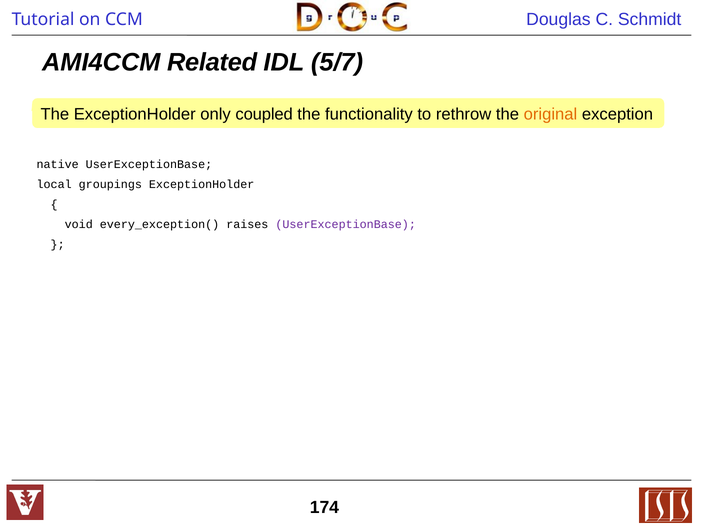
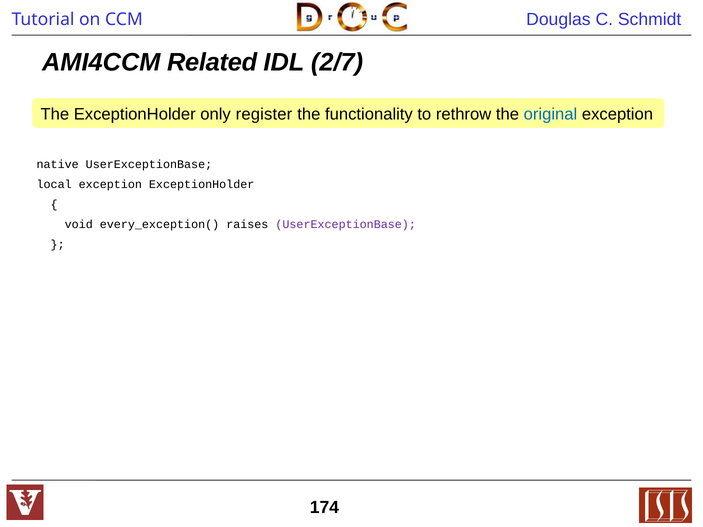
5/7: 5/7 -> 2/7 (337, 62)
coupled: coupled -> register (264, 114)
original colour: orange -> blue (550, 114)
local groupings: groupings -> exception (110, 185)
